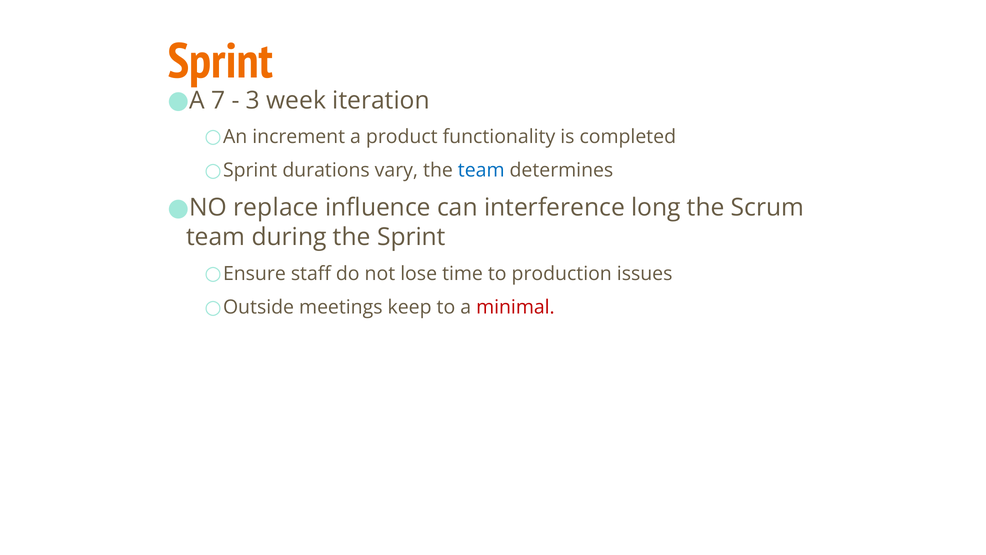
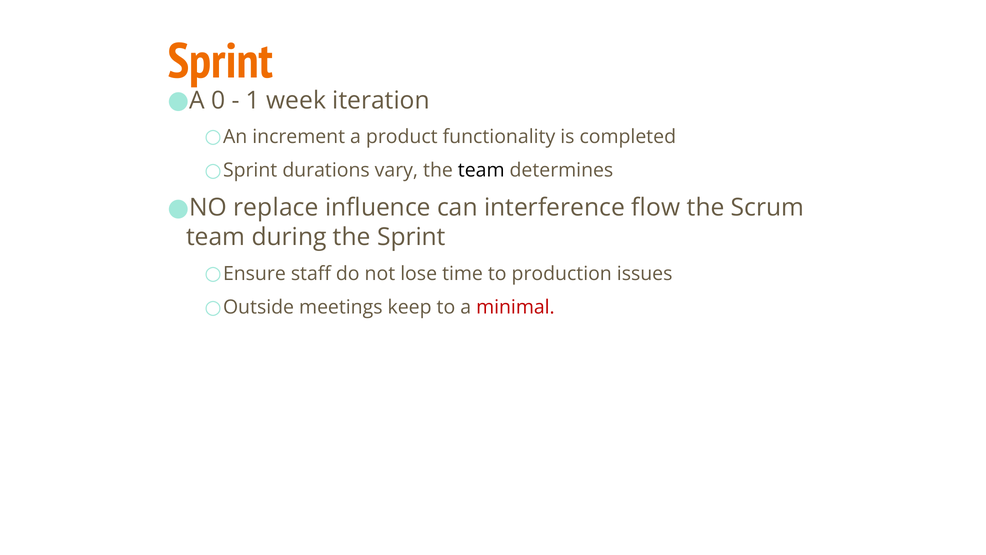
7: 7 -> 0 (218, 100)
3: 3 -> 1 (253, 100)
team colour: blue -> black (481, 170)
long: long -> flow (656, 208)
